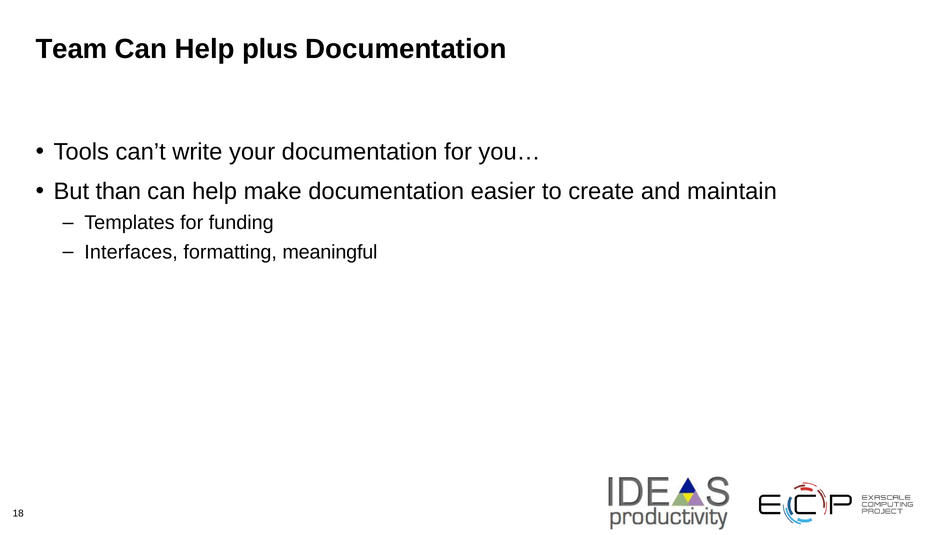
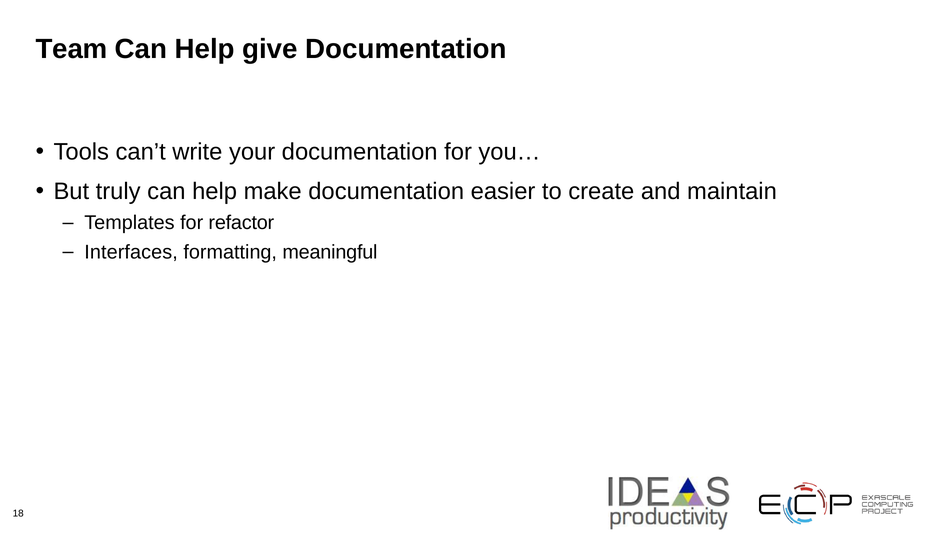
plus: plus -> give (270, 49)
than: than -> truly (118, 191)
funding: funding -> refactor (241, 223)
